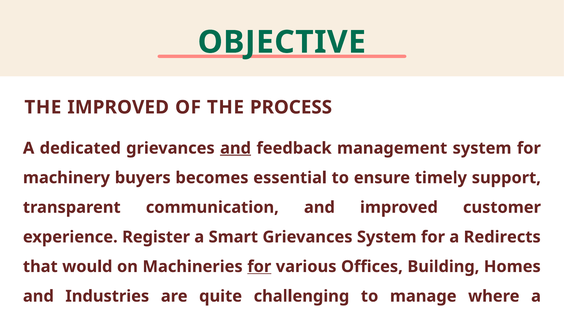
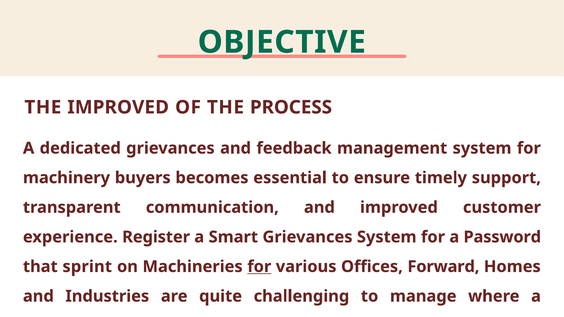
and underline: present -> none (236, 148)
Redirects: Redirects -> Password (502, 237)
that would: would -> sprint (87, 267)
Building: Building -> Forward (443, 267)
